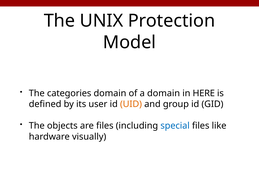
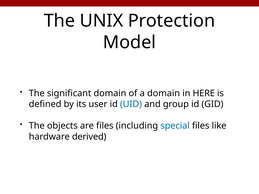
categories: categories -> significant (69, 93)
UID colour: orange -> blue (131, 104)
visually: visually -> derived (89, 137)
